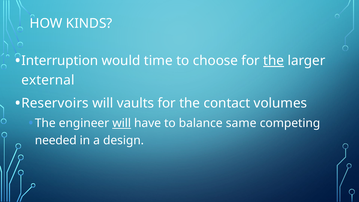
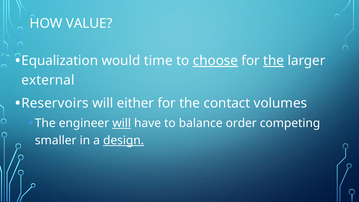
KINDS: KINDS -> VALUE (89, 23)
Interruption: Interruption -> Equalization (60, 61)
choose underline: none -> present (215, 61)
vaults: vaults -> either (135, 103)
same: same -> order (241, 123)
needed: needed -> smaller (56, 140)
design underline: none -> present (124, 140)
